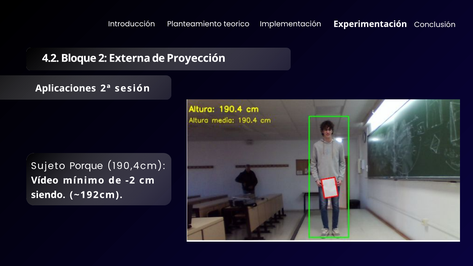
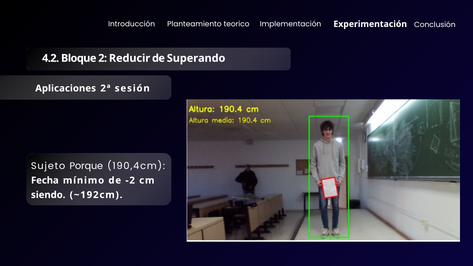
Externa: Externa -> Reducir (130, 58)
Proyección: Proyección -> Superando (196, 58)
Vídeo: Vídeo -> Fecha (45, 180)
